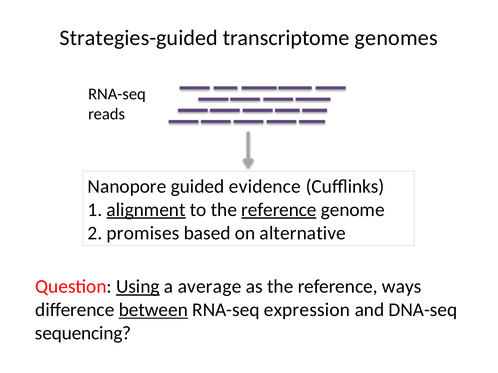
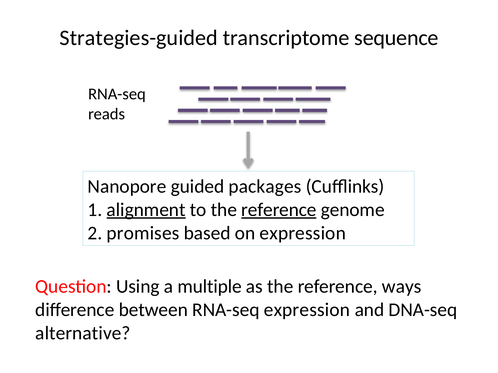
genomes: genomes -> sequence (396, 38)
evidence: evidence -> packages (265, 187)
on alternative: alternative -> expression (303, 233)
Using underline: present -> none (138, 287)
average: average -> multiple (210, 287)
between underline: present -> none (153, 310)
sequencing: sequencing -> alternative (83, 334)
